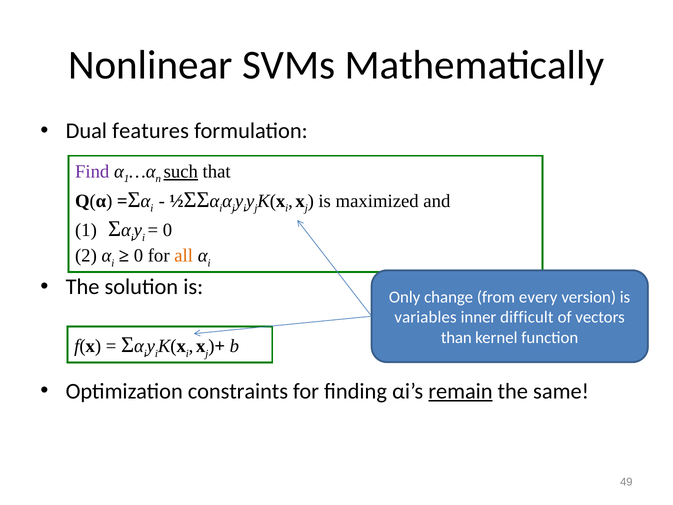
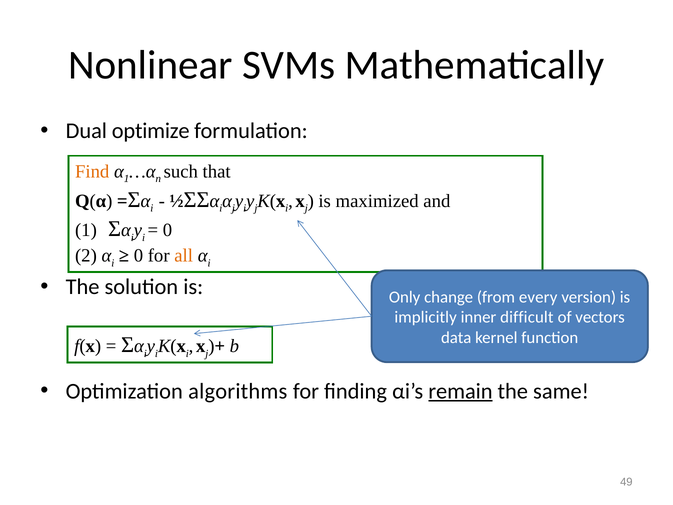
features: features -> optimize (151, 131)
Find colour: purple -> orange (92, 172)
such underline: present -> none (181, 172)
variables: variables -> implicitly (426, 317)
than: than -> data (456, 337)
constraints: constraints -> algorithms (238, 391)
